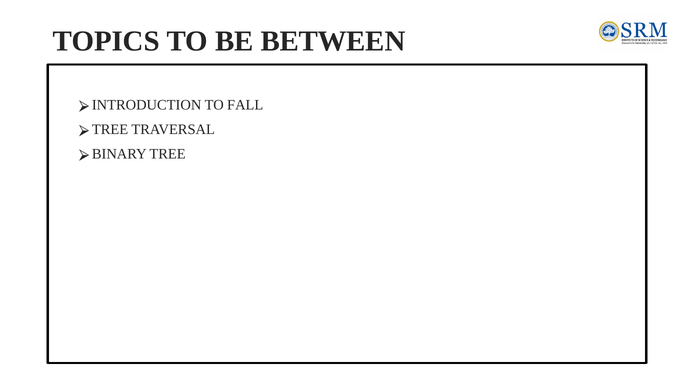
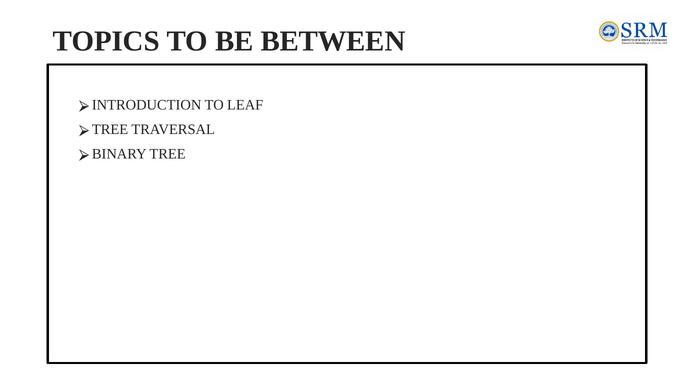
FALL: FALL -> LEAF (245, 105)
